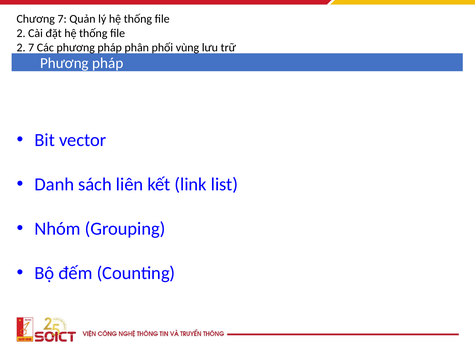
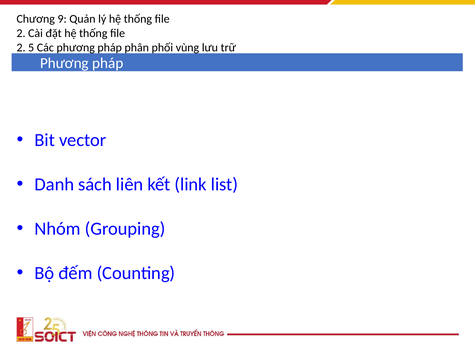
Chương 7: 7 -> 9 (62, 19)
2 7: 7 -> 5 (31, 48)
